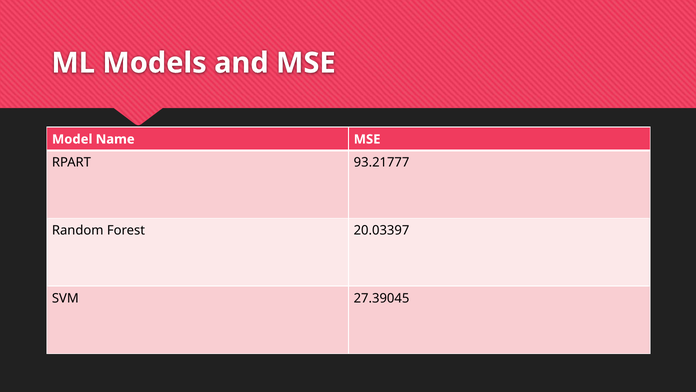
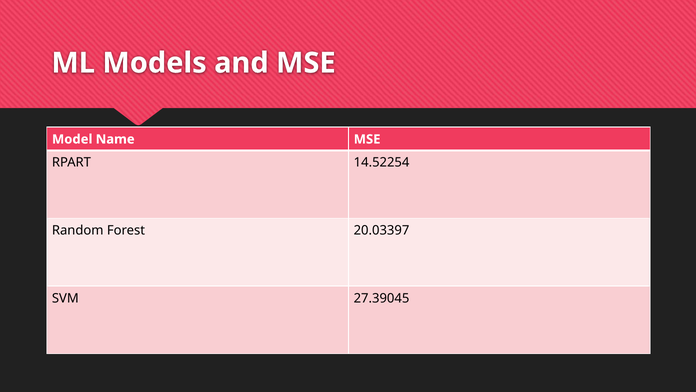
93.21777: 93.21777 -> 14.52254 (382, 162)
